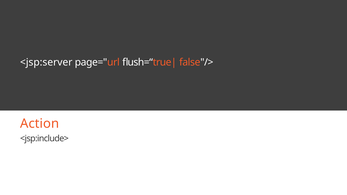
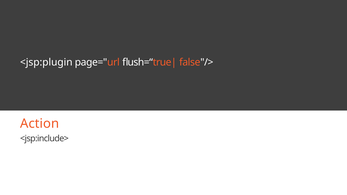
<jsp:server: <jsp:server -> <jsp:plugin (46, 62)
